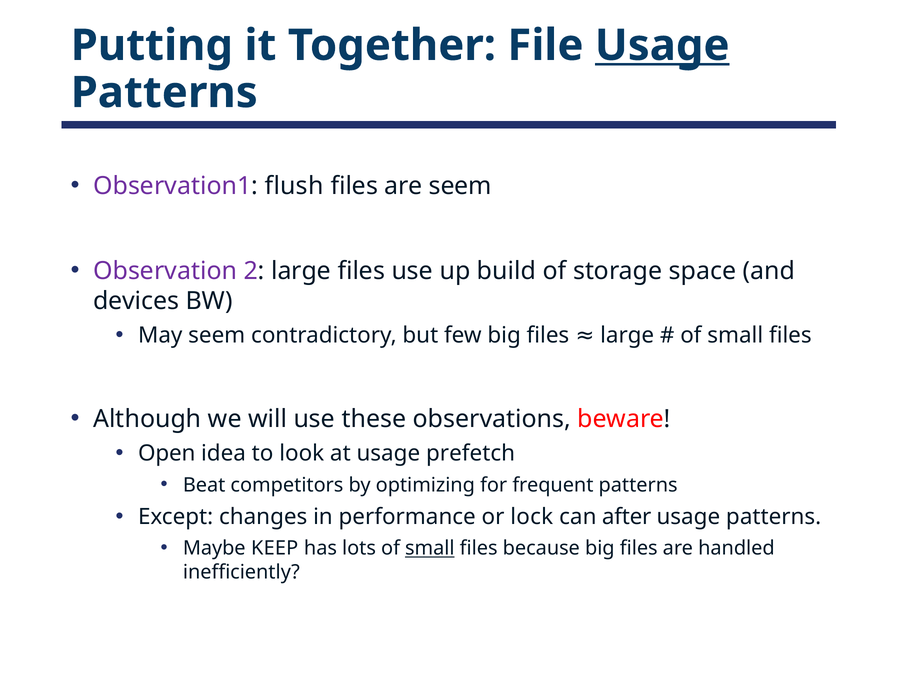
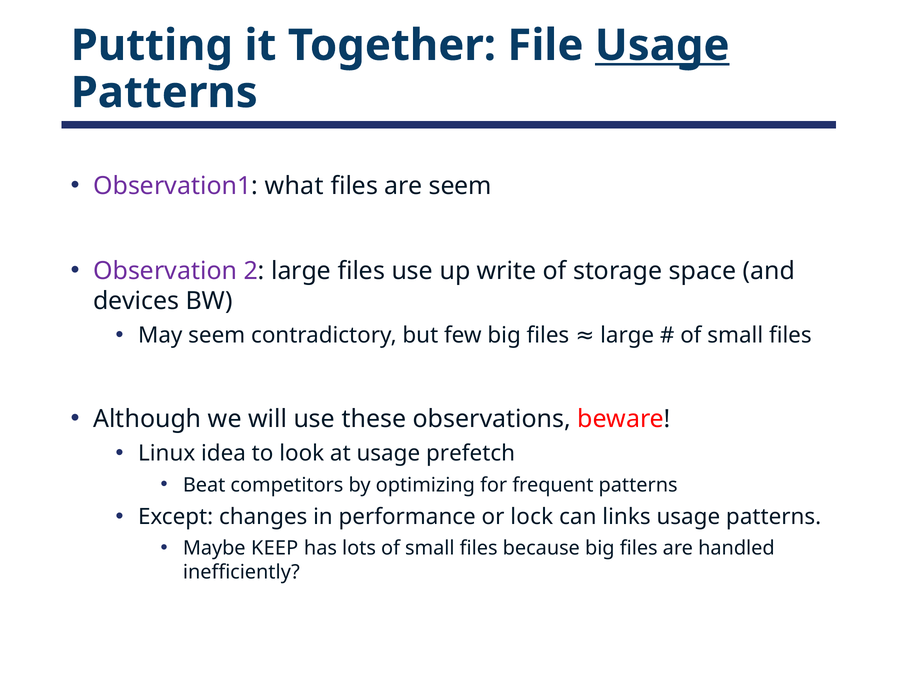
flush: flush -> what (294, 186)
build: build -> write (507, 271)
Open: Open -> Linux (167, 453)
after: after -> links (627, 516)
small underline: present -> none (430, 548)
